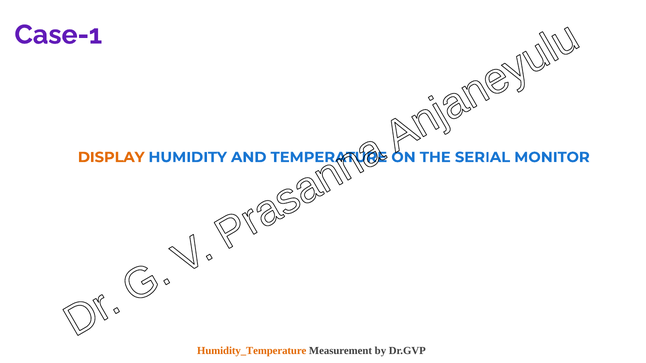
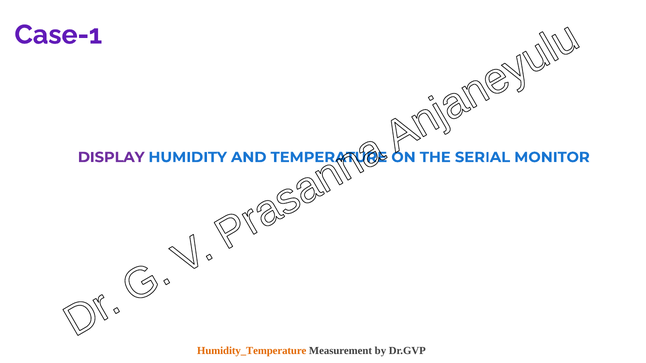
DISPLAY colour: orange -> purple (111, 157)
